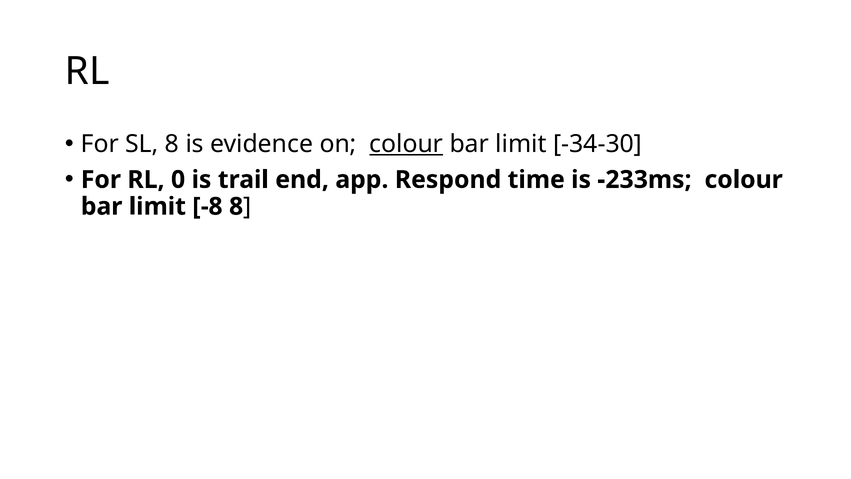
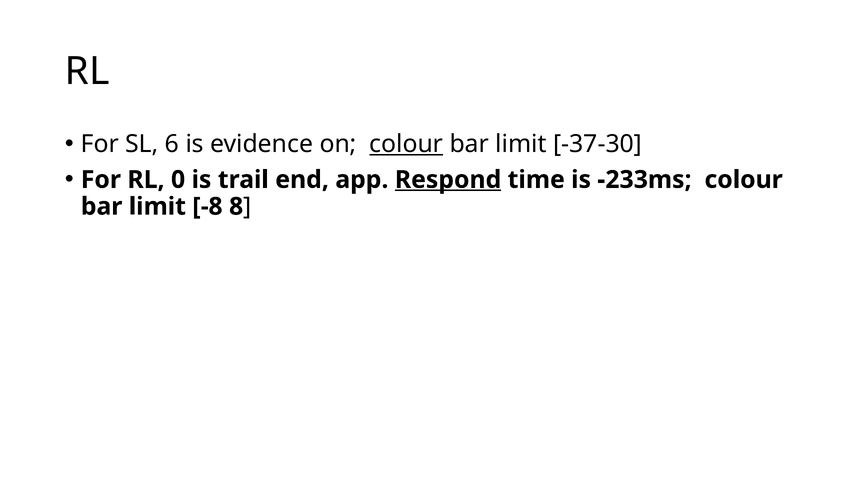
SL 8: 8 -> 6 (172, 144)
-34-30: -34-30 -> -37-30 (598, 144)
Respond underline: none -> present (448, 180)
